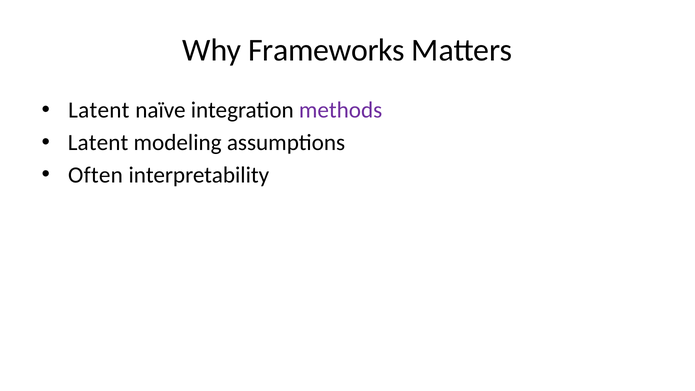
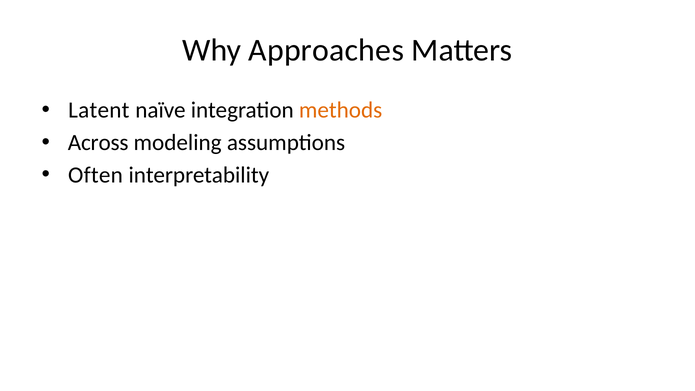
Frameworks: Frameworks -> Approaches (326, 50)
methods colour: purple -> orange (341, 110)
Latent: Latent -> Across (98, 143)
